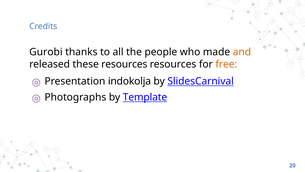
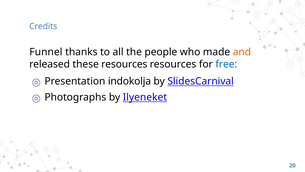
Gurobi: Gurobi -> Funnel (46, 52)
free colour: orange -> blue (226, 64)
Template: Template -> Ilyeneket (145, 97)
